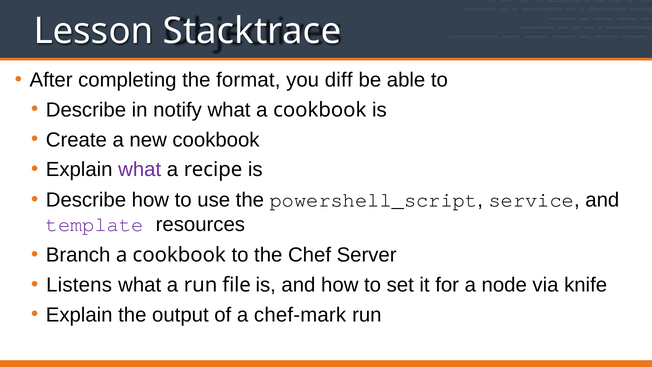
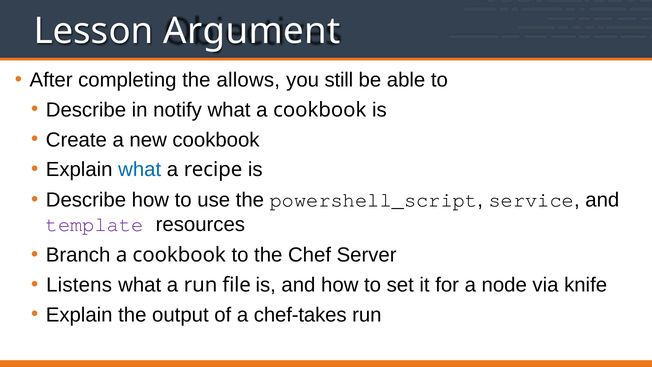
Stacktrace: Stacktrace -> Argument (252, 31)
format: format -> allows (248, 80)
diff: diff -> still (339, 80)
what colour: purple -> blue (140, 170)
chef-mark: chef-mark -> chef-takes (300, 315)
